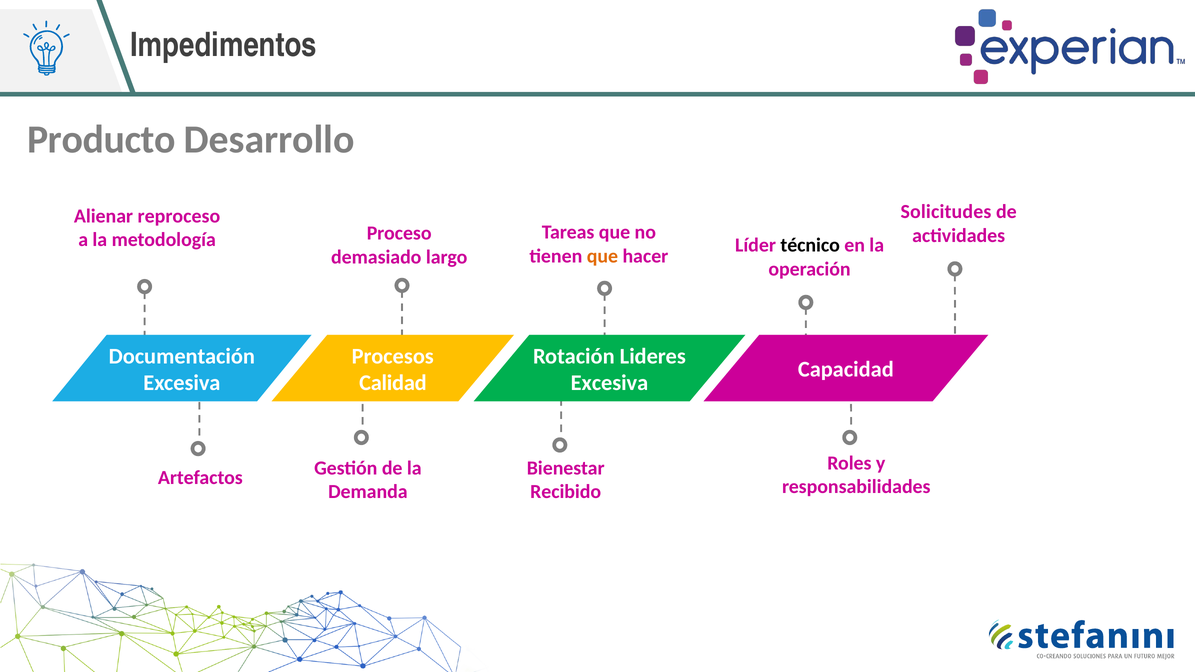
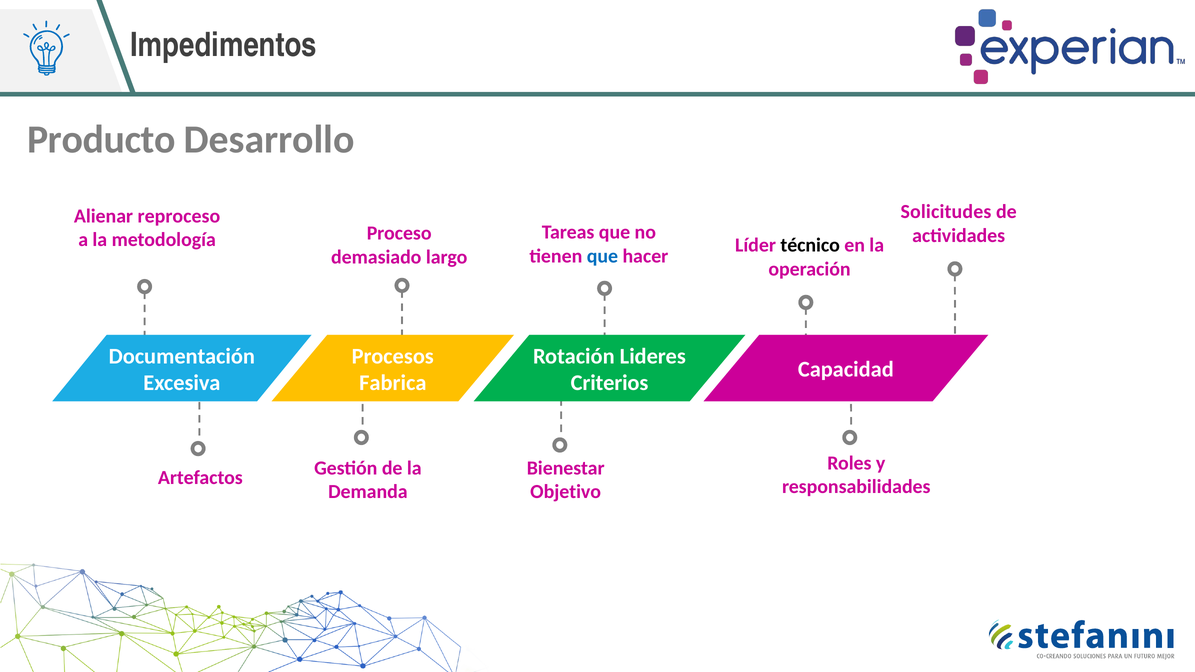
que colour: orange -> blue (602, 256)
Calidad: Calidad -> Fabrica (393, 383)
Excesiva: Excesiva -> Criterios (610, 383)
Recibido: Recibido -> Objetivo (566, 492)
